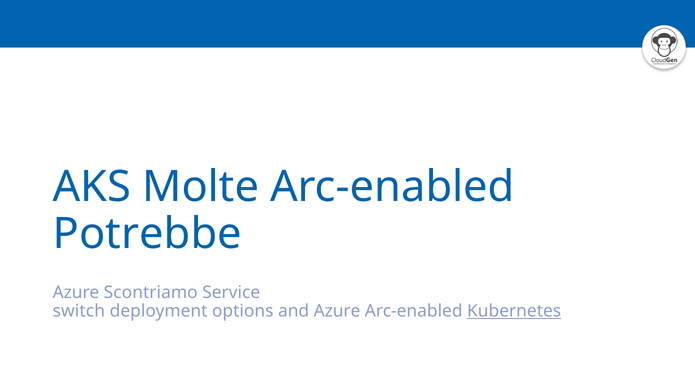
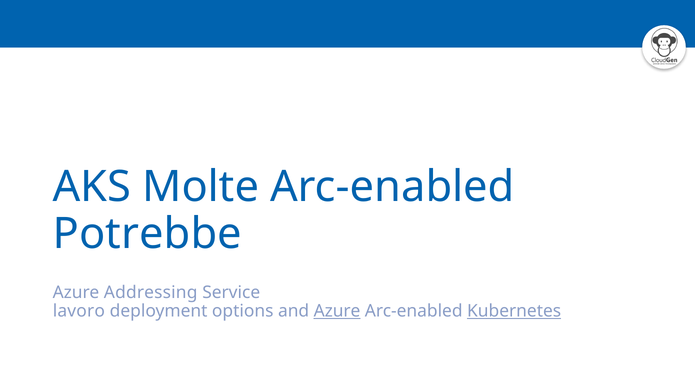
Scontriamo: Scontriamo -> Addressing (151, 292)
switch: switch -> lavoro (79, 311)
Azure underline: none -> present (337, 311)
